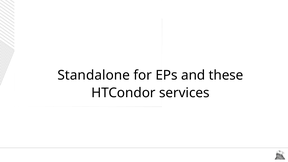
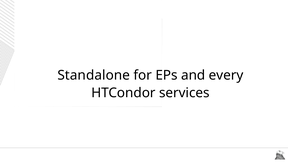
these: these -> every (226, 75)
